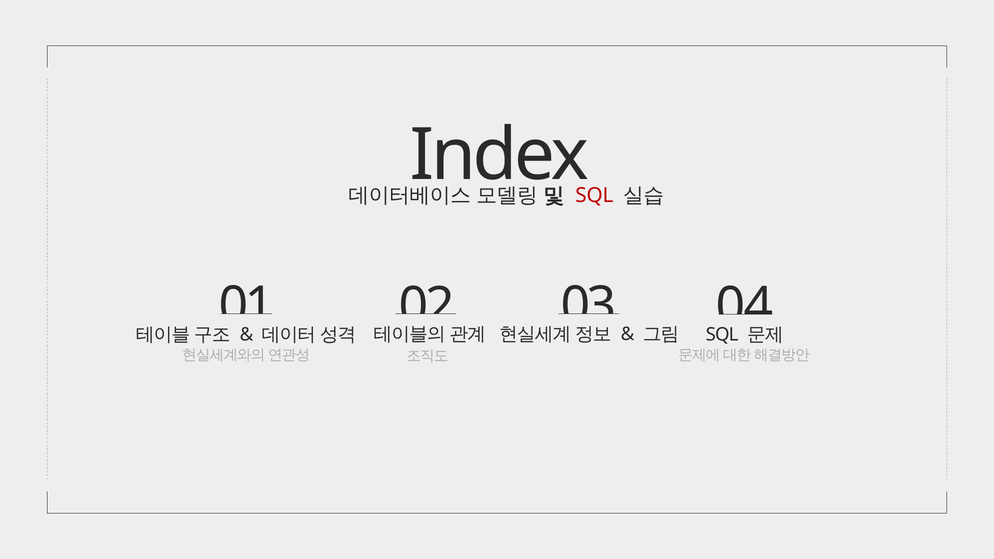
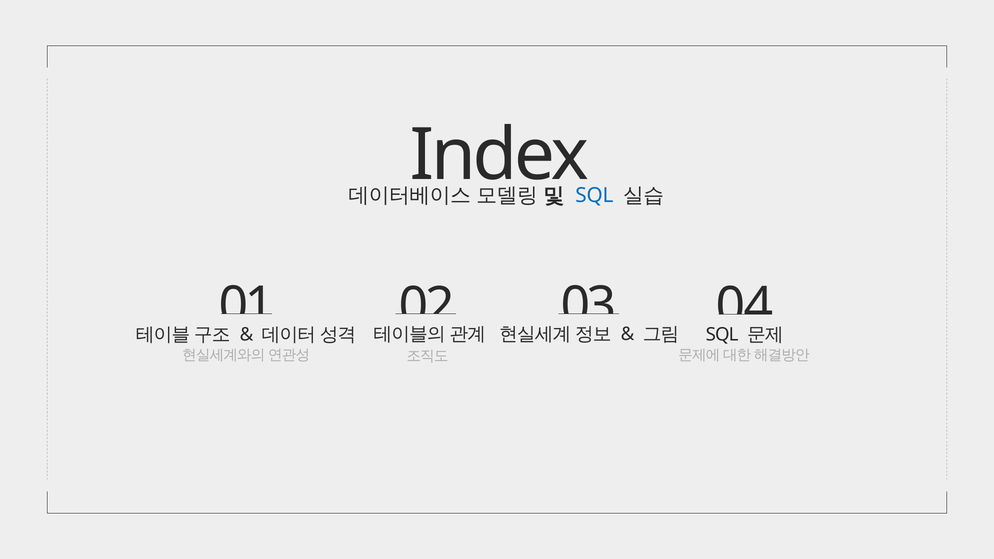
SQL colour: red -> blue (594, 195)
